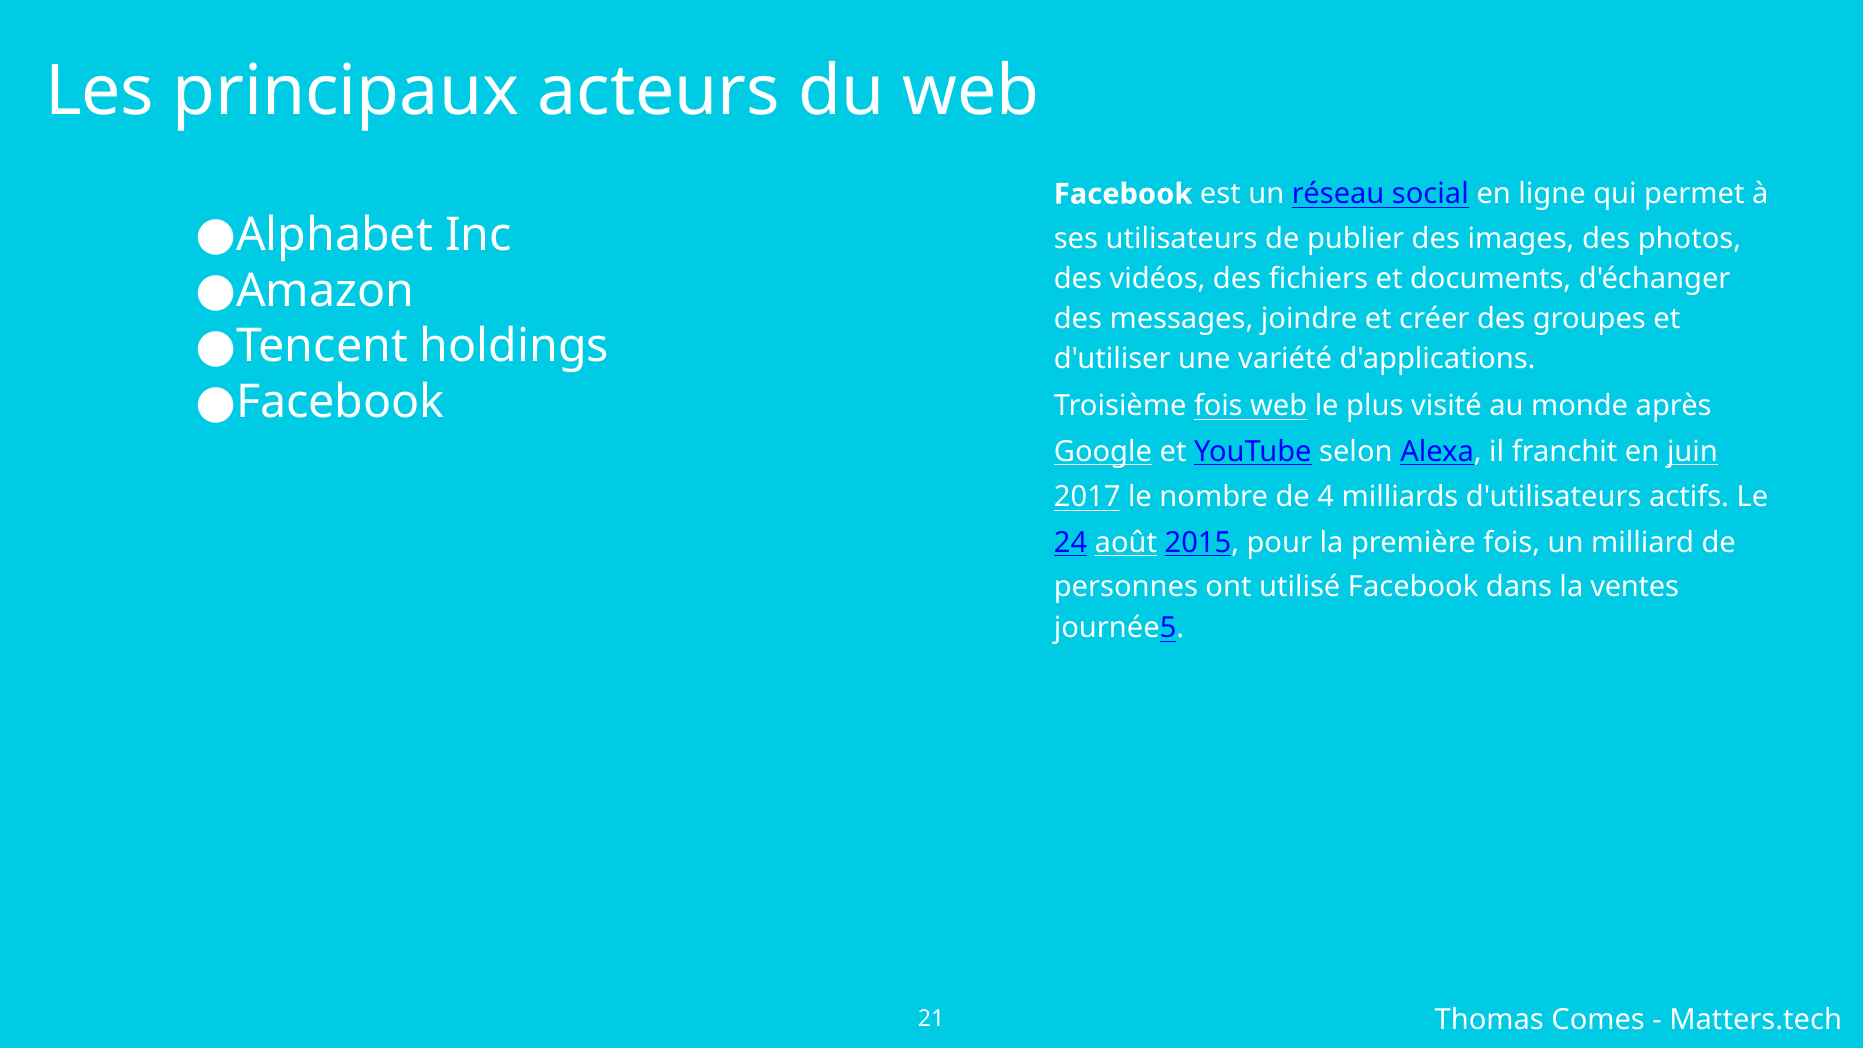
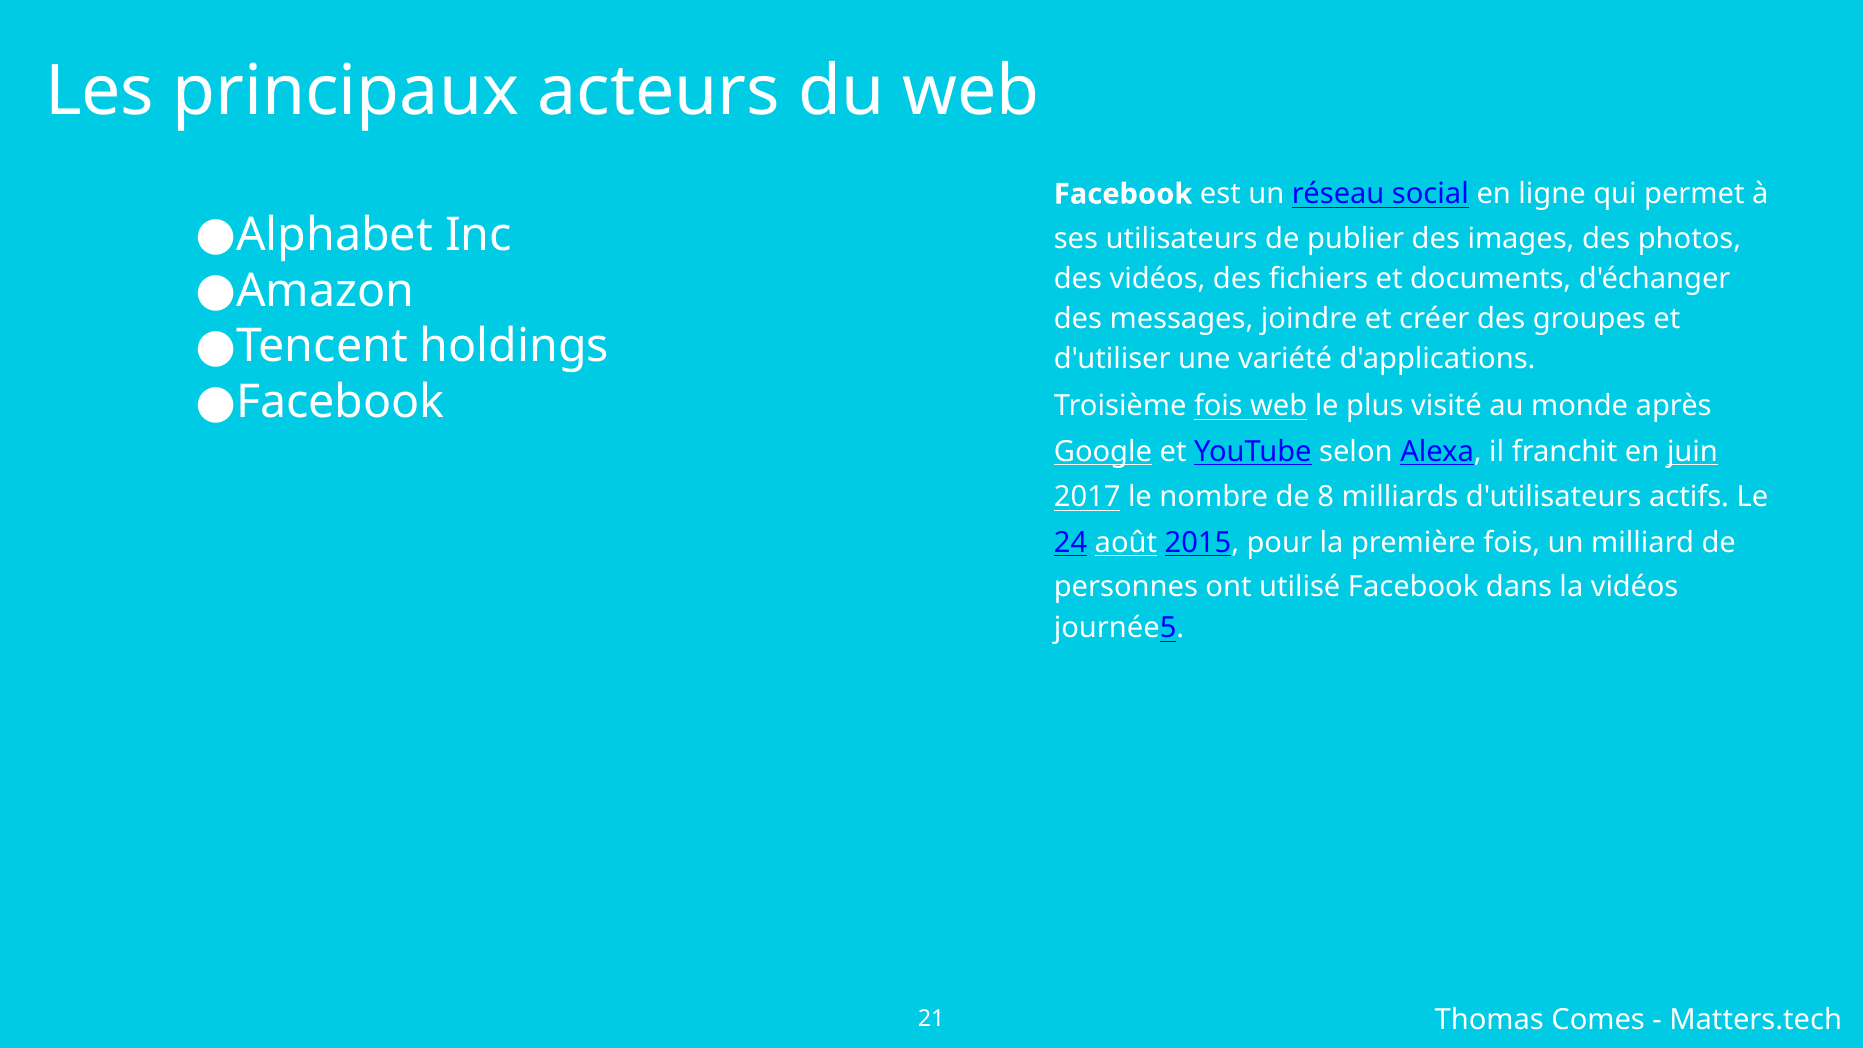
4: 4 -> 8 (1326, 497)
la ventes: ventes -> vidéos (1635, 587)
